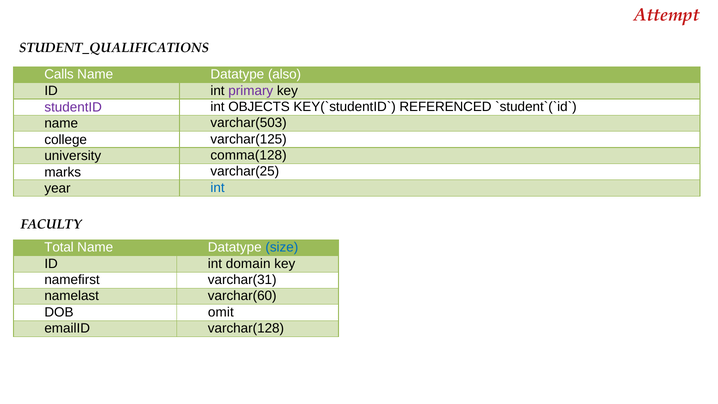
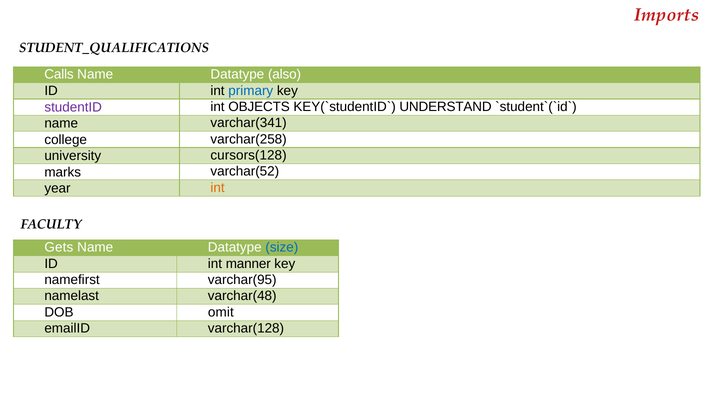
Attempt: Attempt -> Imports (667, 15)
primary colour: purple -> blue (251, 91)
REFERENCED: REFERENCED -> UNDERSTAND (446, 107)
varchar(503: varchar(503 -> varchar(341 (249, 123)
varchar(125: varchar(125 -> varchar(258 (249, 139)
comma(128: comma(128 -> cursors(128 (249, 155)
varchar(25: varchar(25 -> varchar(52 (245, 171)
int colour: blue -> orange (218, 188)
Total: Total -> Gets (59, 247)
domain: domain -> manner (248, 264)
varchar(31: varchar(31 -> varchar(95 (242, 280)
varchar(60: varchar(60 -> varchar(48 (242, 296)
